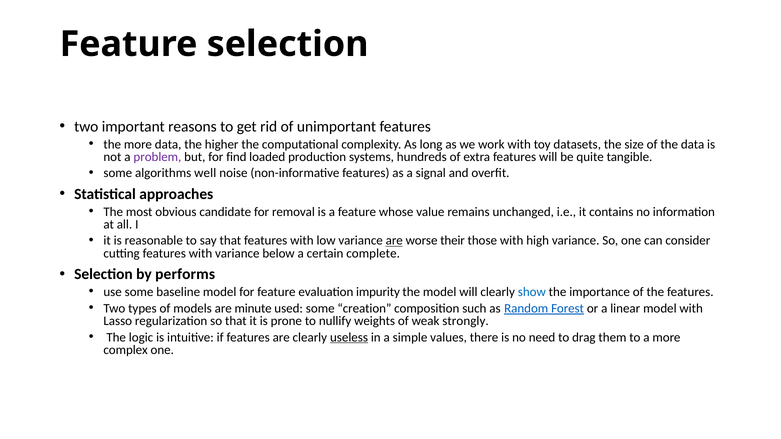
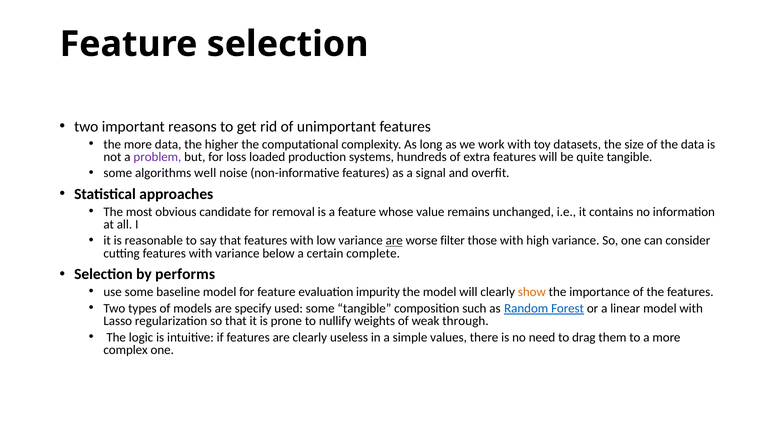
find: find -> loss (236, 157)
their: their -> filter (453, 241)
show colour: blue -> orange (532, 292)
minute: minute -> specify (253, 309)
some creation: creation -> tangible (364, 309)
strongly: strongly -> through (466, 321)
useless underline: present -> none (349, 337)
